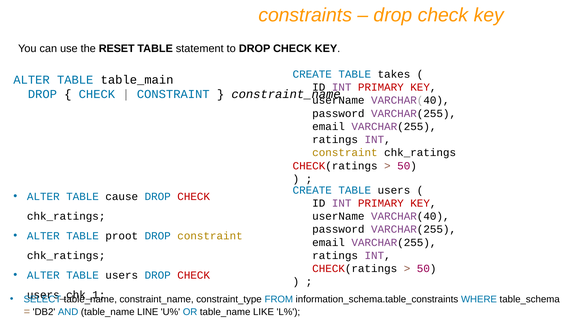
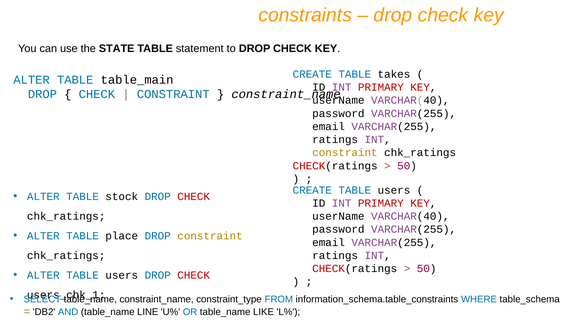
RESET: RESET -> STATE (117, 48)
cause: cause -> stock (122, 197)
proot: proot -> place (122, 236)
